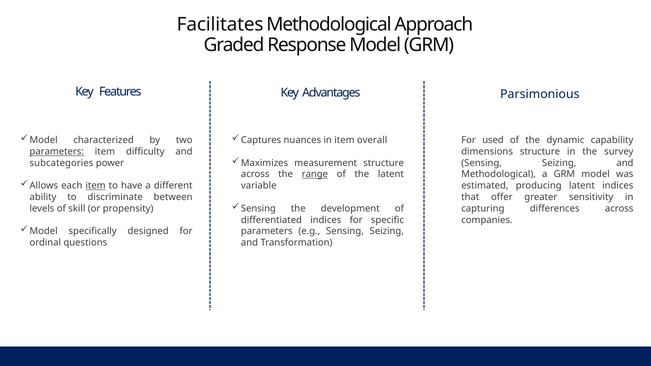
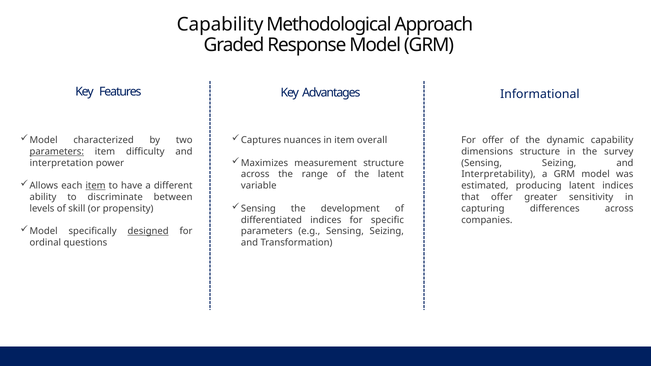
Facilitates: Facilitates -> Capability (220, 25)
Parsimonious: Parsimonious -> Informational (540, 94)
For used: used -> offer (493, 140)
subcategories: subcategories -> interpretation (61, 163)
range underline: present -> none (315, 174)
Methodological: Methodological -> Interpretability (498, 174)
designed underline: none -> present (148, 231)
